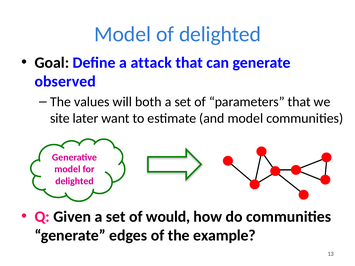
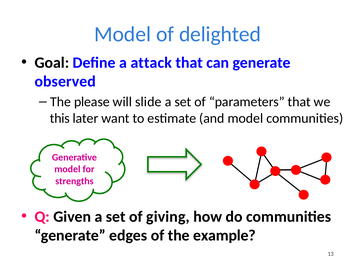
values: values -> please (92, 102)
both: both -> slide (148, 102)
site: site -> this (60, 118)
delighted: delighted -> strengths (74, 181)
would: would -> giving (168, 217)
